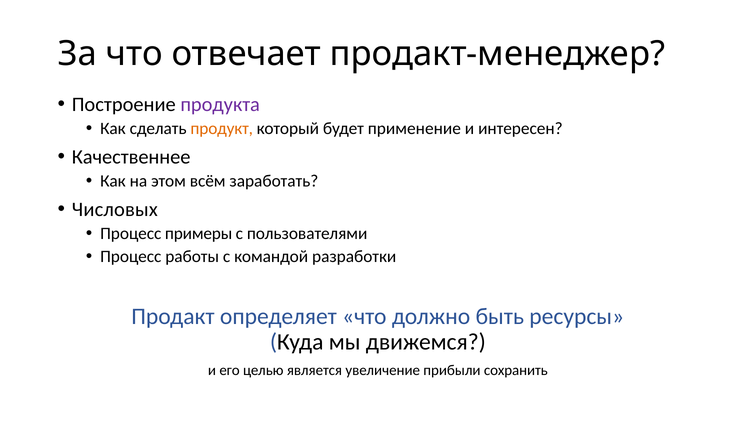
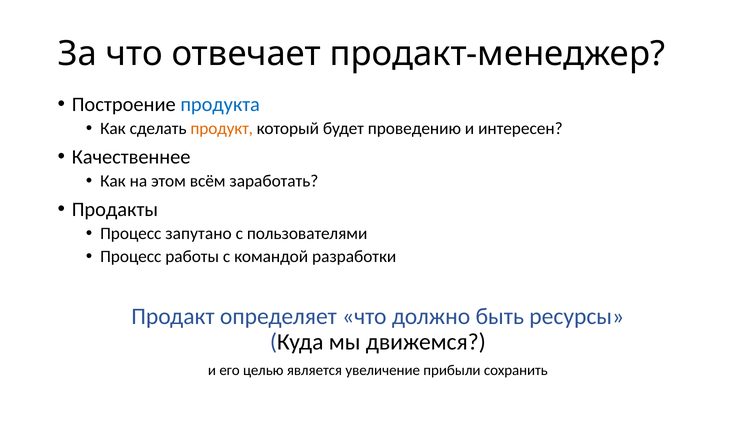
продукта colour: purple -> blue (220, 104)
применение: применение -> проведению (414, 129)
Числовых: Числовых -> Продакты (115, 210)
примеры: примеры -> запутано (199, 234)
